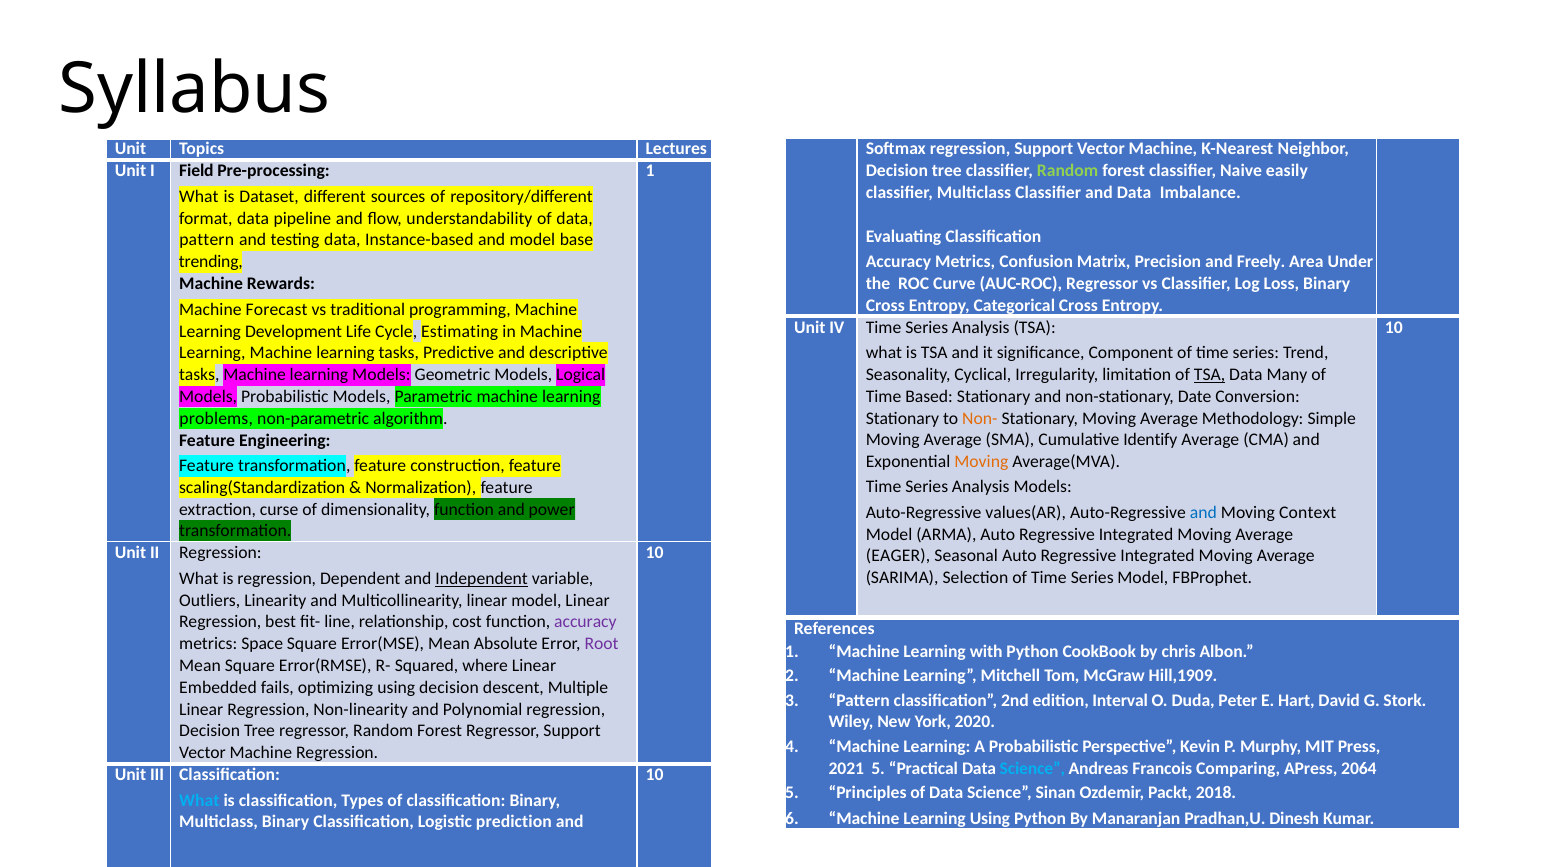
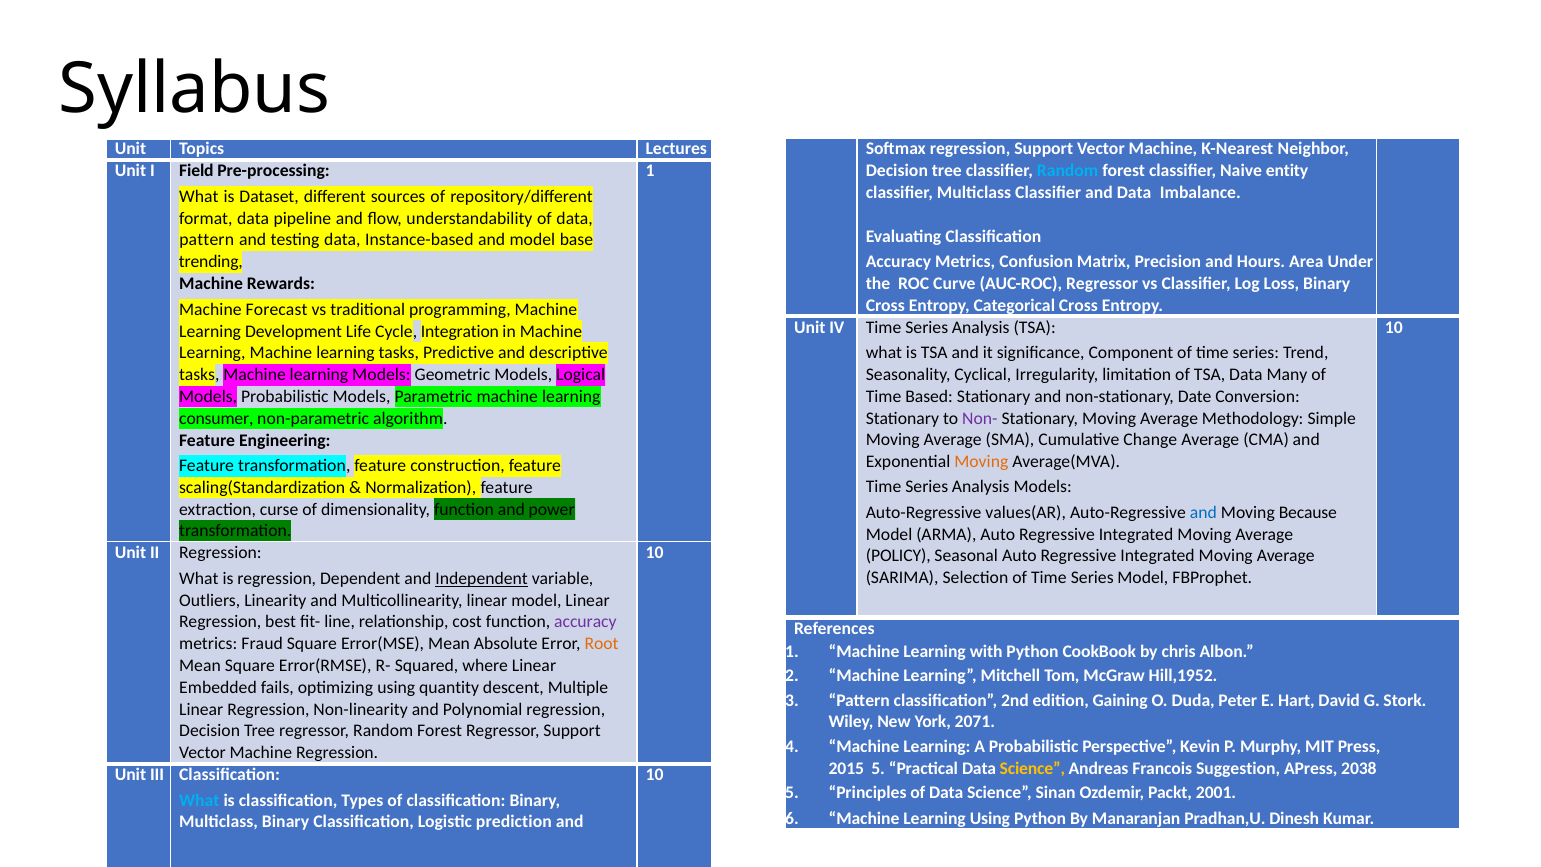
Random colour: light green -> light blue (1068, 171)
easily: easily -> entity (1287, 171)
Freely: Freely -> Hours (1261, 262)
Estimating: Estimating -> Integration (460, 331)
TSA underline: present -> none (1210, 375)
Non- colour: orange -> purple (980, 418)
problems: problems -> consumer (216, 418)
Identify: Identify -> Change (1150, 440)
Context: Context -> Because (1308, 513)
EAGER: EAGER -> POLICY (898, 556)
Space: Space -> Fraud (262, 644)
Root colour: purple -> orange (602, 644)
Hill,1909: Hill,1909 -> Hill,1952 (1183, 676)
using decision: decision -> quantity (449, 687)
Interval: Interval -> Gaining (1120, 700)
2020: 2020 -> 2071 (975, 722)
2021: 2021 -> 2015 (846, 768)
Science colour: light blue -> yellow (1032, 768)
Comparing: Comparing -> Suggestion (1238, 768)
2064: 2064 -> 2038 (1359, 768)
2018: 2018 -> 2001 (1216, 792)
